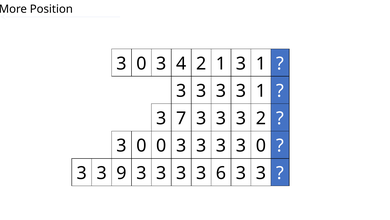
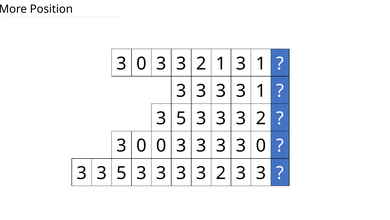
3 0 3 4: 4 -> 3 (181, 63)
7: 7 -> 5 (181, 118)
3 3 9: 9 -> 5 (122, 173)
6: 6 -> 2 (221, 173)
